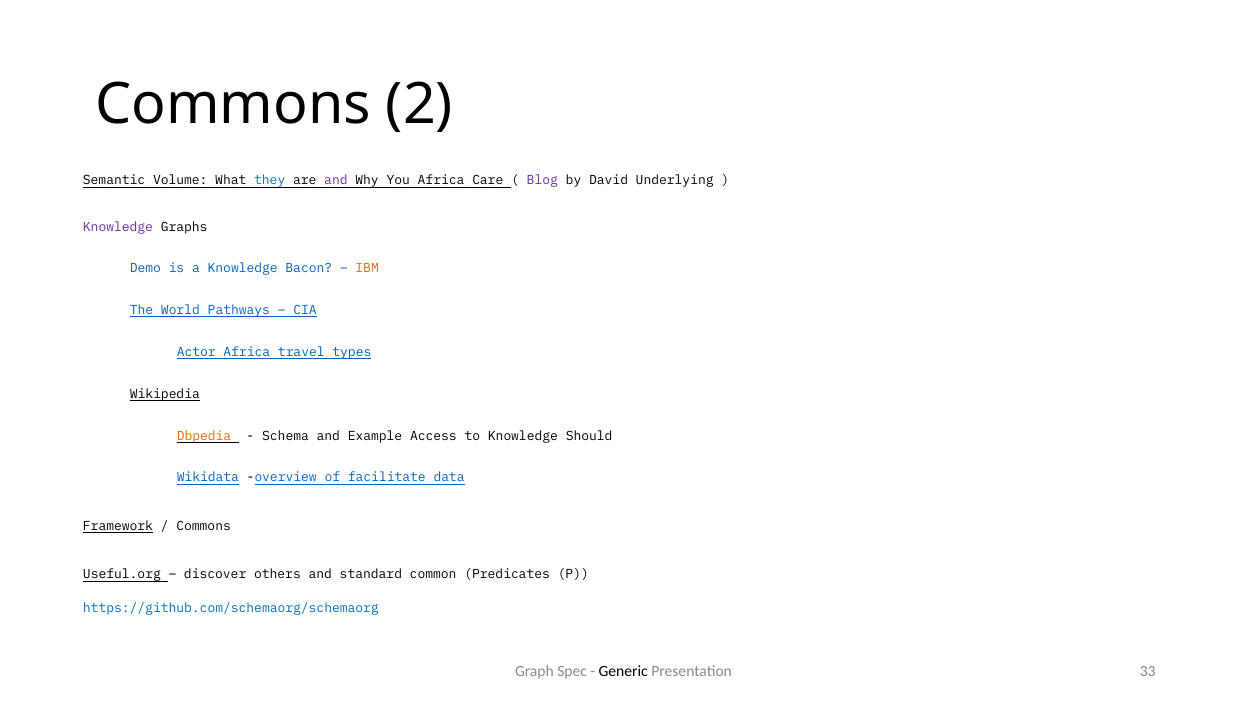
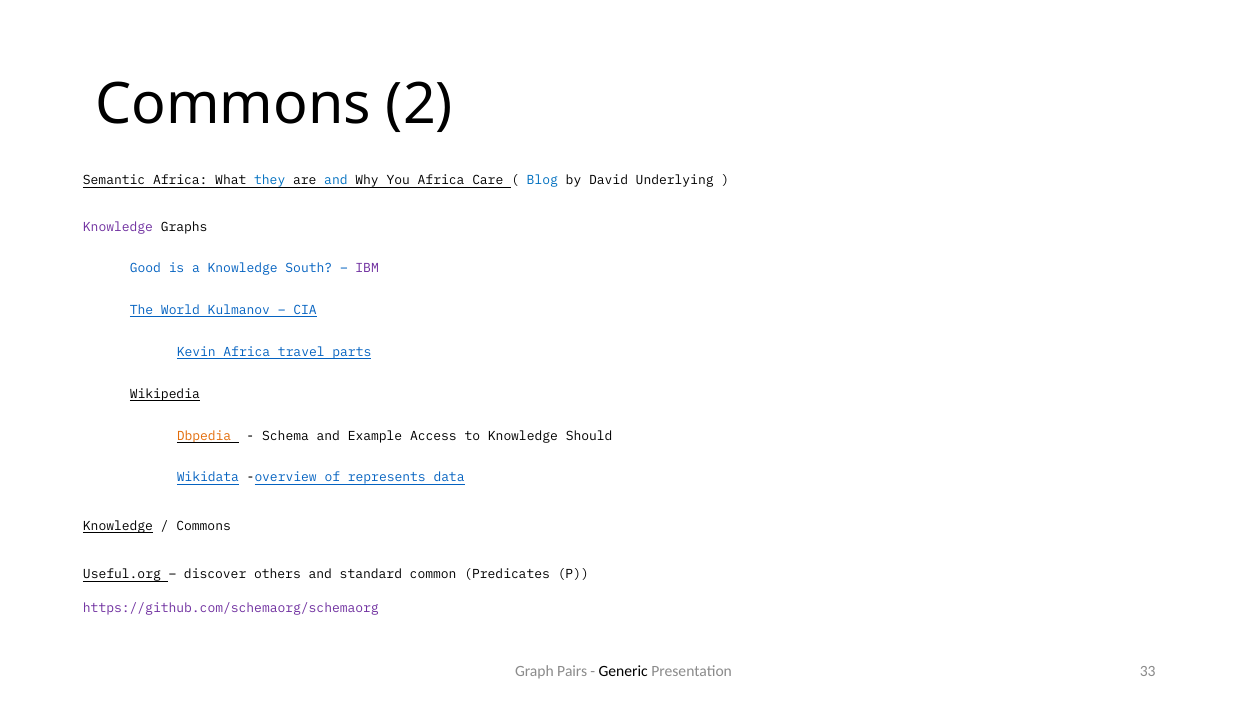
Semantic Volume: Volume -> Africa (180, 181)
and colour: purple -> blue (336, 181)
Blog colour: purple -> blue (542, 181)
Demo: Demo -> Good (145, 268)
Bacon: Bacon -> South (309, 268)
IBM colour: orange -> purple (367, 268)
Pathways: Pathways -> Kulmanov (239, 310)
Actor: Actor -> Kevin (196, 352)
types: types -> parts (352, 352)
facilitate: facilitate -> represents (387, 478)
Framework: Framework -> Knowledge (118, 527)
https://github.com/schemaorg/schemaorg colour: blue -> purple (231, 609)
Spec: Spec -> Pairs (572, 672)
